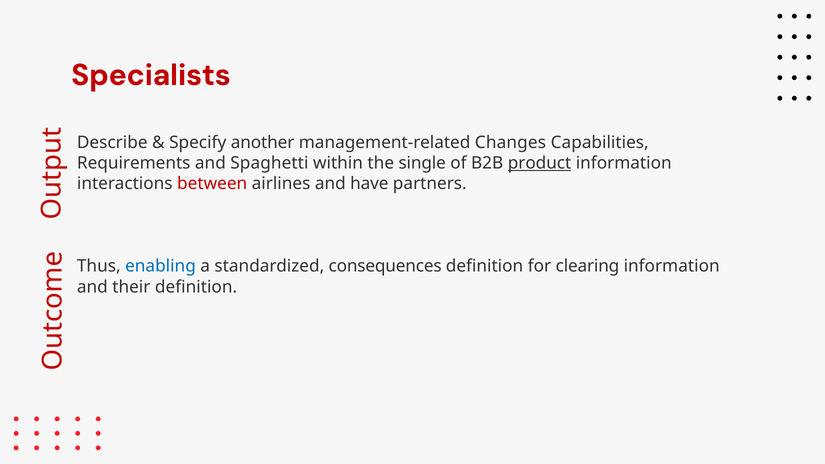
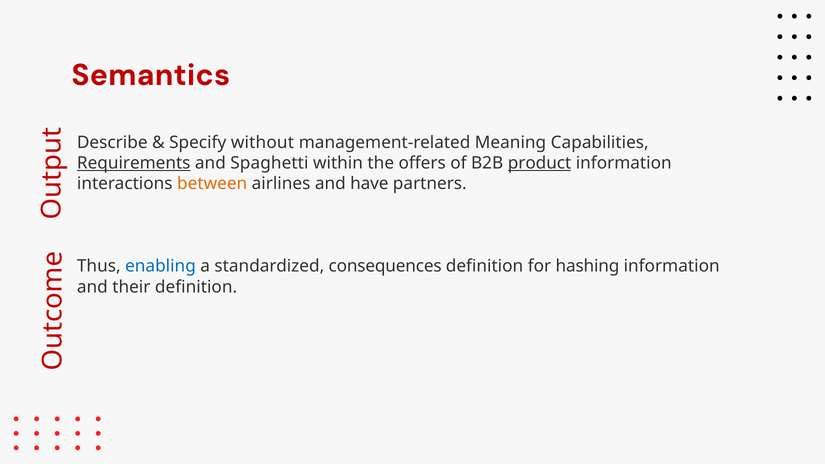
Specialists: Specialists -> Semantics (151, 75)
another: another -> without (262, 142)
Changes: Changes -> Meaning (511, 142)
Requirements underline: none -> present (134, 163)
single: single -> offers (422, 163)
between colour: red -> orange (212, 184)
clearing: clearing -> hashing (587, 266)
